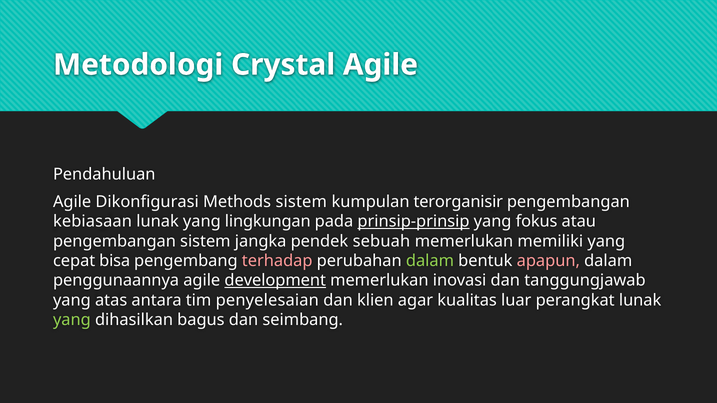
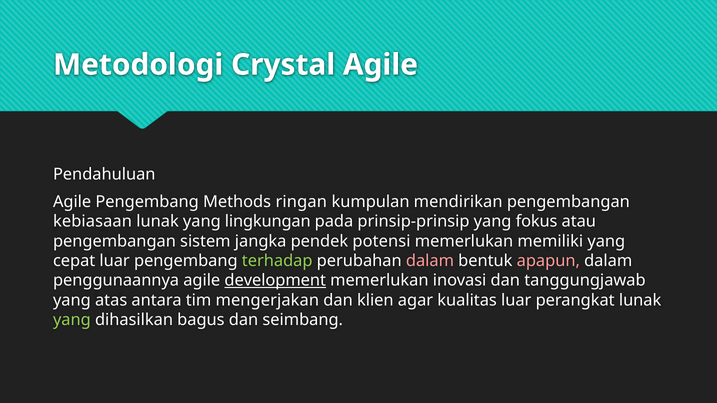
Agile Dikonfigurasi: Dikonfigurasi -> Pengembang (147, 202)
Methods sistem: sistem -> ringan (301, 202)
terorganisir: terorganisir -> mendirikan (458, 202)
prinsip-prinsip underline: present -> none (413, 222)
sebuah: sebuah -> potensi (381, 241)
cepat bisa: bisa -> luar (115, 261)
terhadap colour: pink -> light green (277, 261)
dalam colour: light green -> pink (430, 261)
penyelesaian: penyelesaian -> mengerjakan (267, 300)
